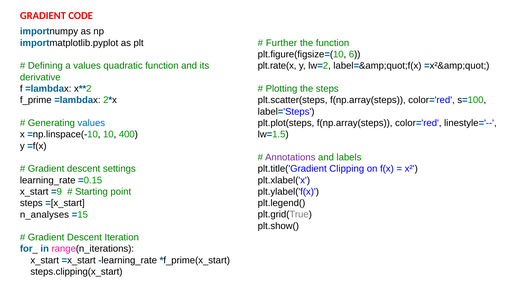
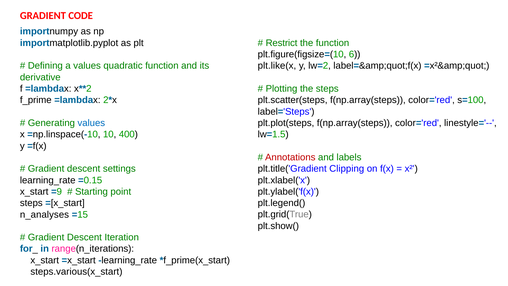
Further: Further -> Restrict (282, 43)
plt.rate(x: plt.rate(x -> plt.like(x (277, 66)
Annotations colour: purple -> red (290, 157)
steps.clipping(x_start: steps.clipping(x_start -> steps.various(x_start (76, 271)
